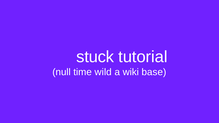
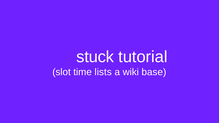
null: null -> slot (62, 72)
wild: wild -> lists (103, 72)
